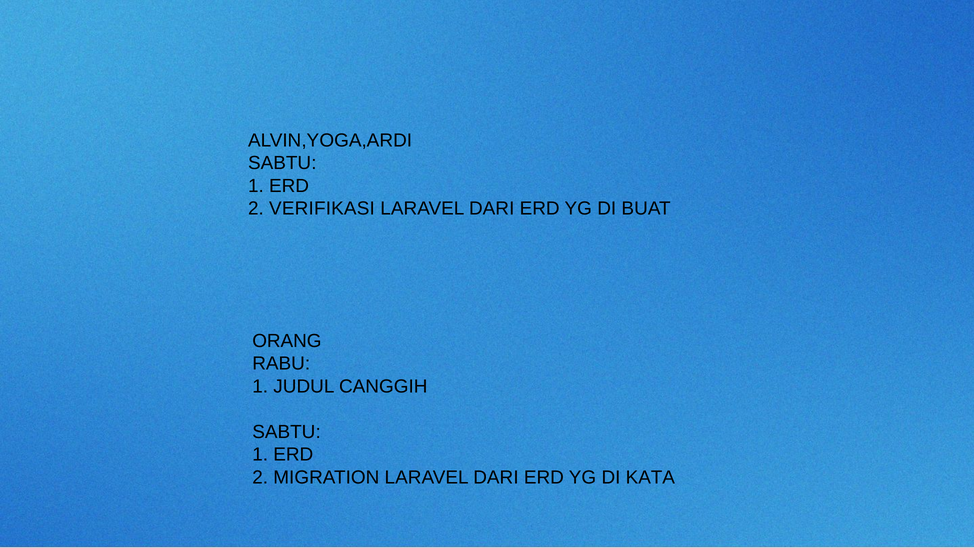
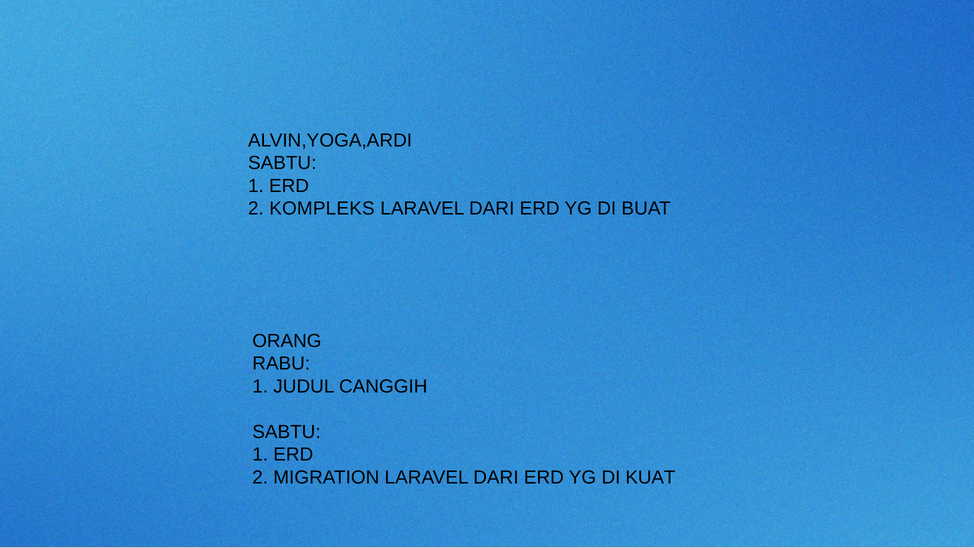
VERIFIKASI: VERIFIKASI -> KOMPLEKS (322, 209)
KATA: KATA -> KUAT (650, 477)
